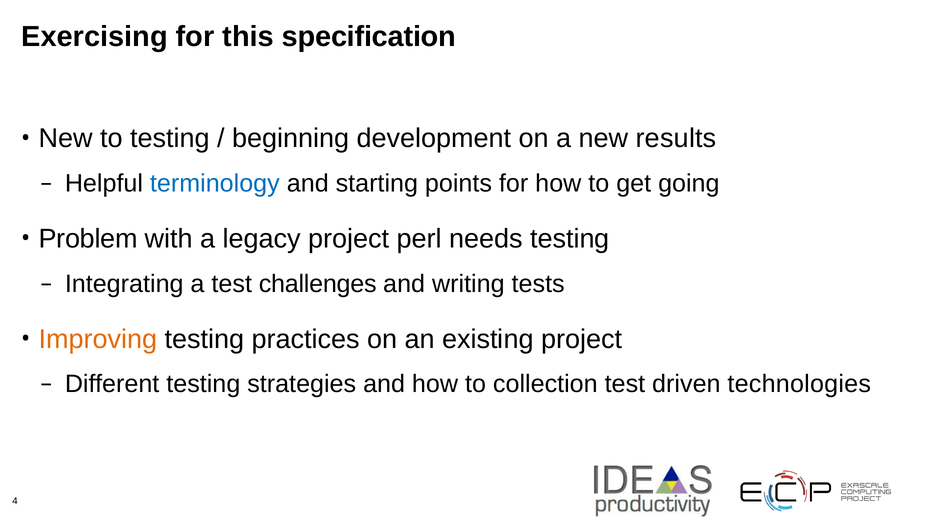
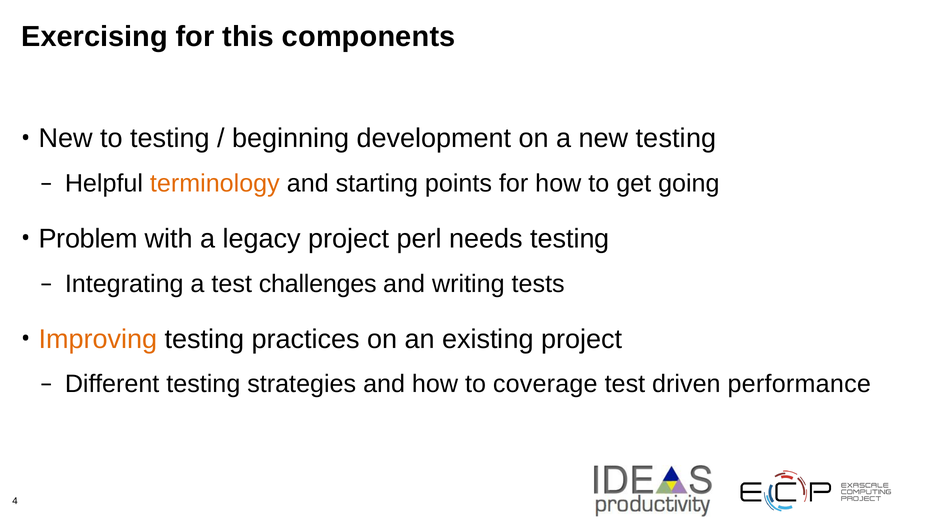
specification: specification -> components (369, 36)
new results: results -> testing (676, 138)
terminology colour: blue -> orange (215, 183)
collection: collection -> coverage (545, 384)
technologies: technologies -> performance (799, 384)
